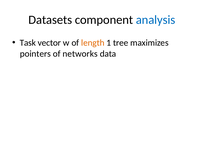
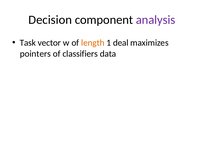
Datasets: Datasets -> Decision (50, 20)
analysis colour: blue -> purple (156, 20)
tree: tree -> deal (121, 43)
networks: networks -> classifiers (80, 54)
